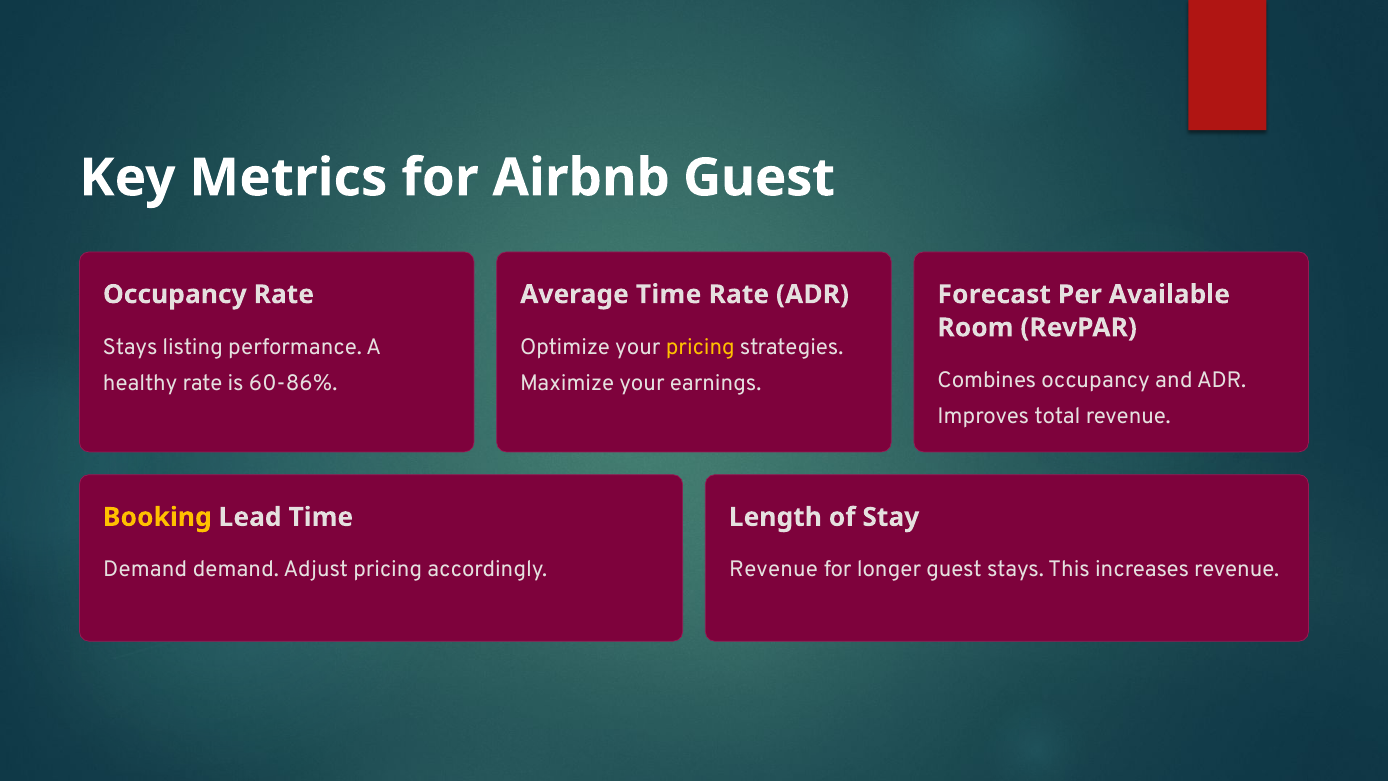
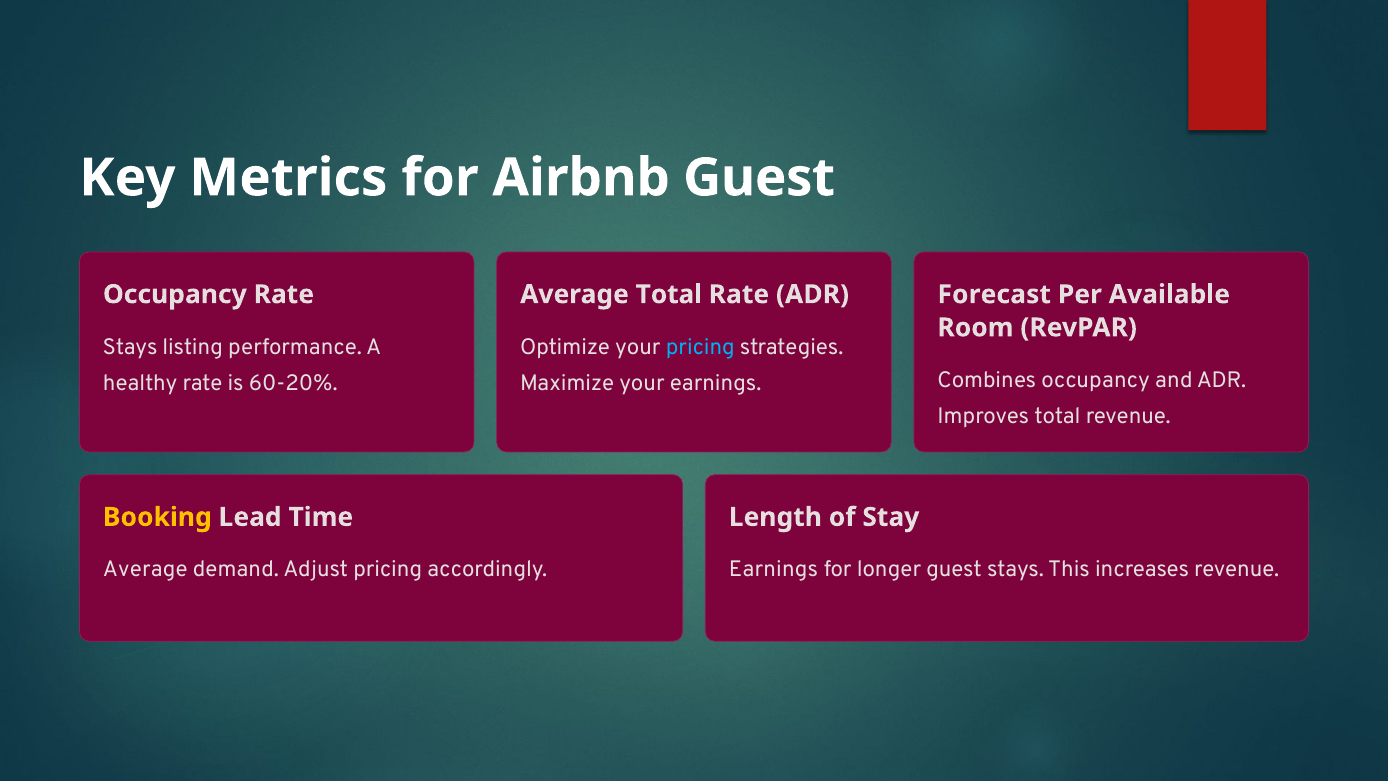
Average Time: Time -> Total (669, 294)
pricing colour: yellow -> light blue (700, 347)
60-86%: 60-86% -> 60-20% (293, 383)
Demand: Demand -> Average (145, 569)
Revenue: Revenue -> Earnings (774, 569)
